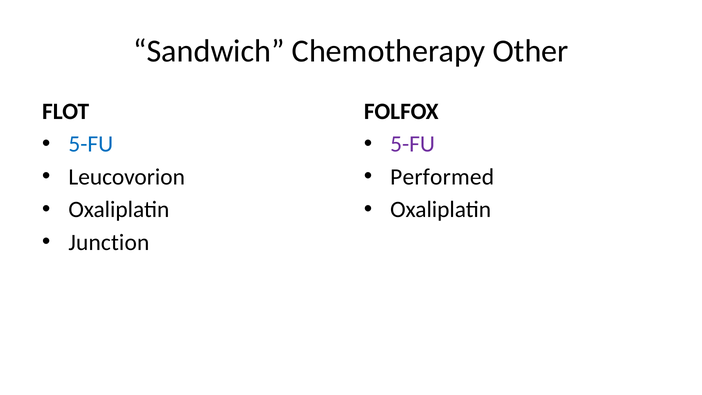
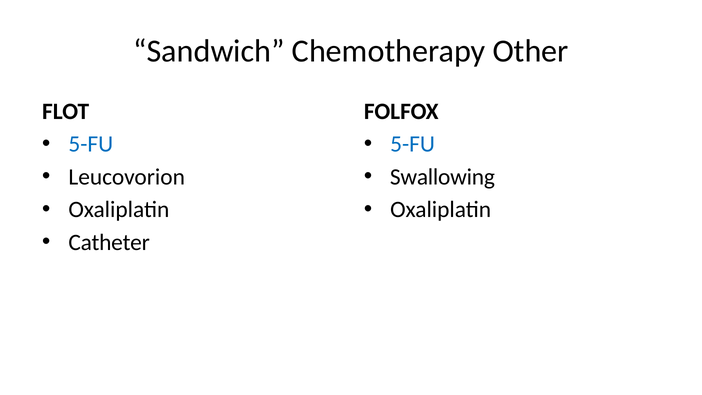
5-FU colour: purple -> blue (413, 144)
Performed: Performed -> Swallowing (442, 177)
Junction: Junction -> Catheter (109, 242)
